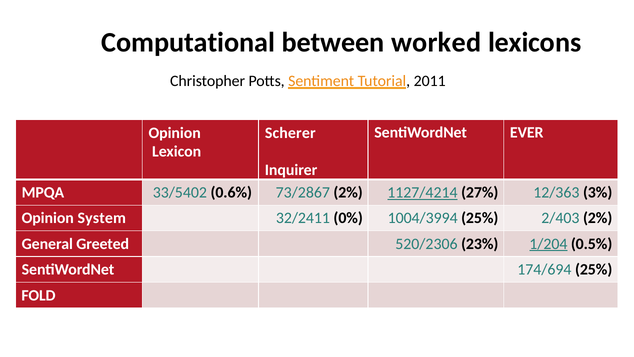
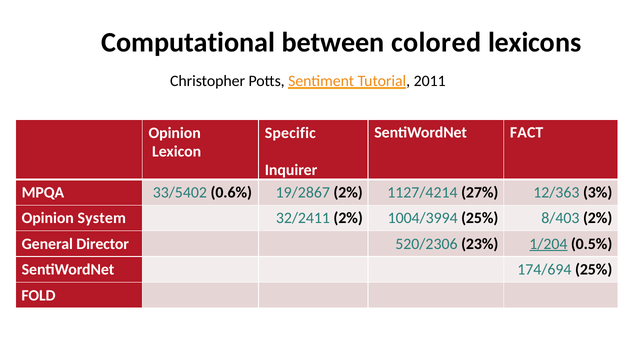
worked: worked -> colored (436, 43)
EVER: EVER -> FACT (527, 133)
Scherer: Scherer -> Specific (290, 133)
73/2867: 73/2867 -> 19/2867 (303, 193)
1127/4214 underline: present -> none (422, 193)
32/2411 0%: 0% -> 2% (348, 218)
2/403: 2/403 -> 8/403 (560, 218)
Greeted: Greeted -> Director (103, 244)
